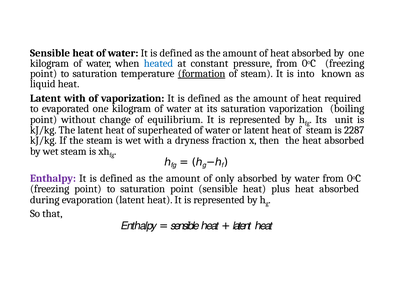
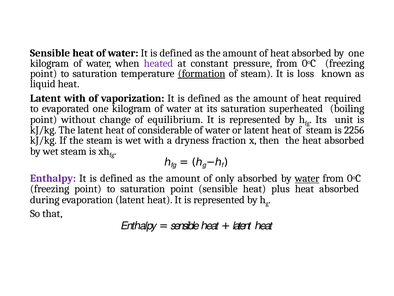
heated colour: blue -> purple (158, 63)
into: into -> loss (306, 73)
saturation vaporization: vaporization -> superheated (296, 108)
superheated: superheated -> considerable (165, 130)
2287: 2287 -> 2256 (354, 130)
water underline: none -> present (307, 178)
